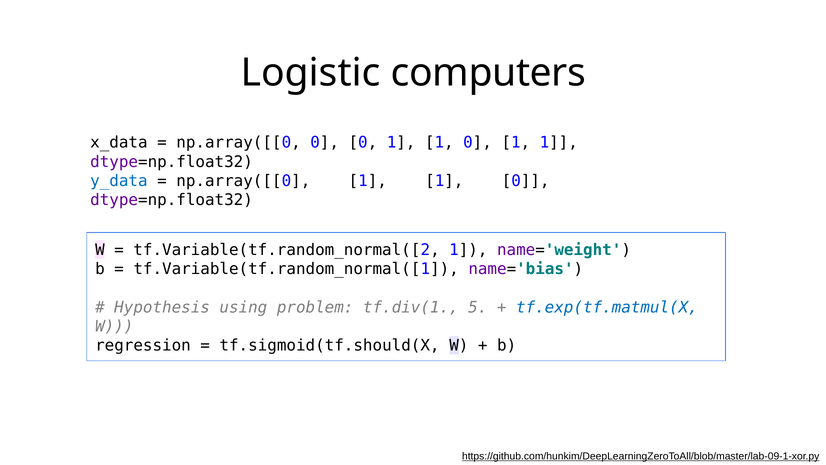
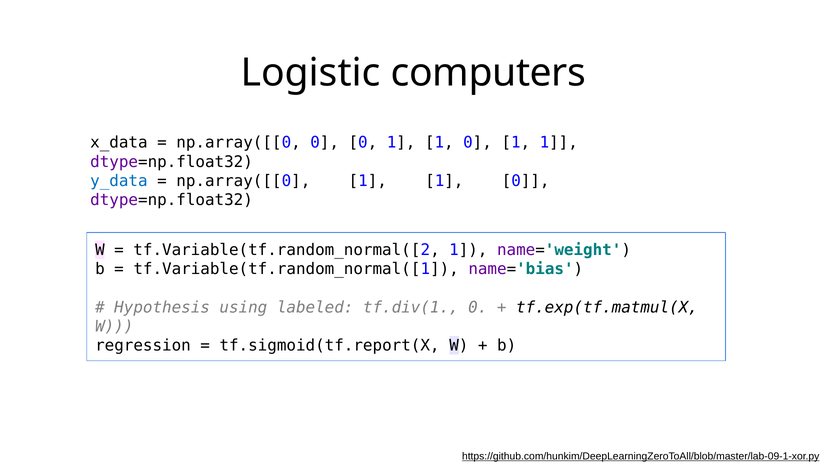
problem: problem -> labeled (315, 307)
tf.div(1 5: 5 -> 0 (478, 307)
tf.exp(tf.matmul(X colour: blue -> black (607, 307)
tf.sigmoid(tf.should(X: tf.sigmoid(tf.should(X -> tf.sigmoid(tf.report(X (330, 345)
